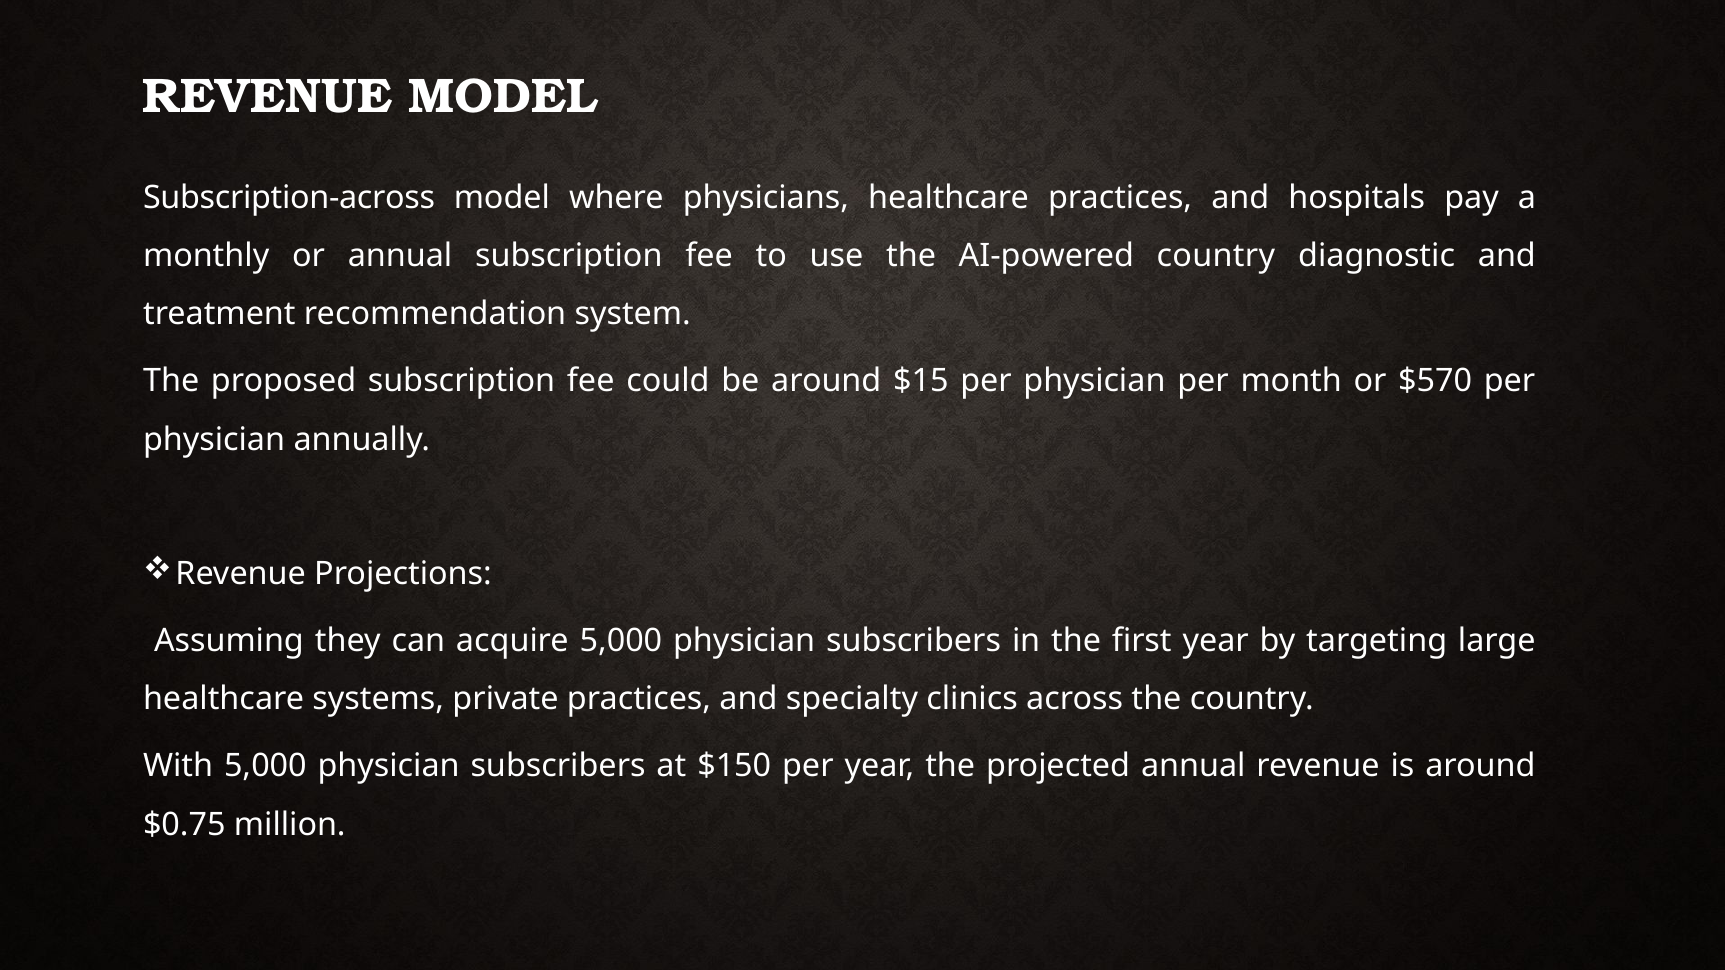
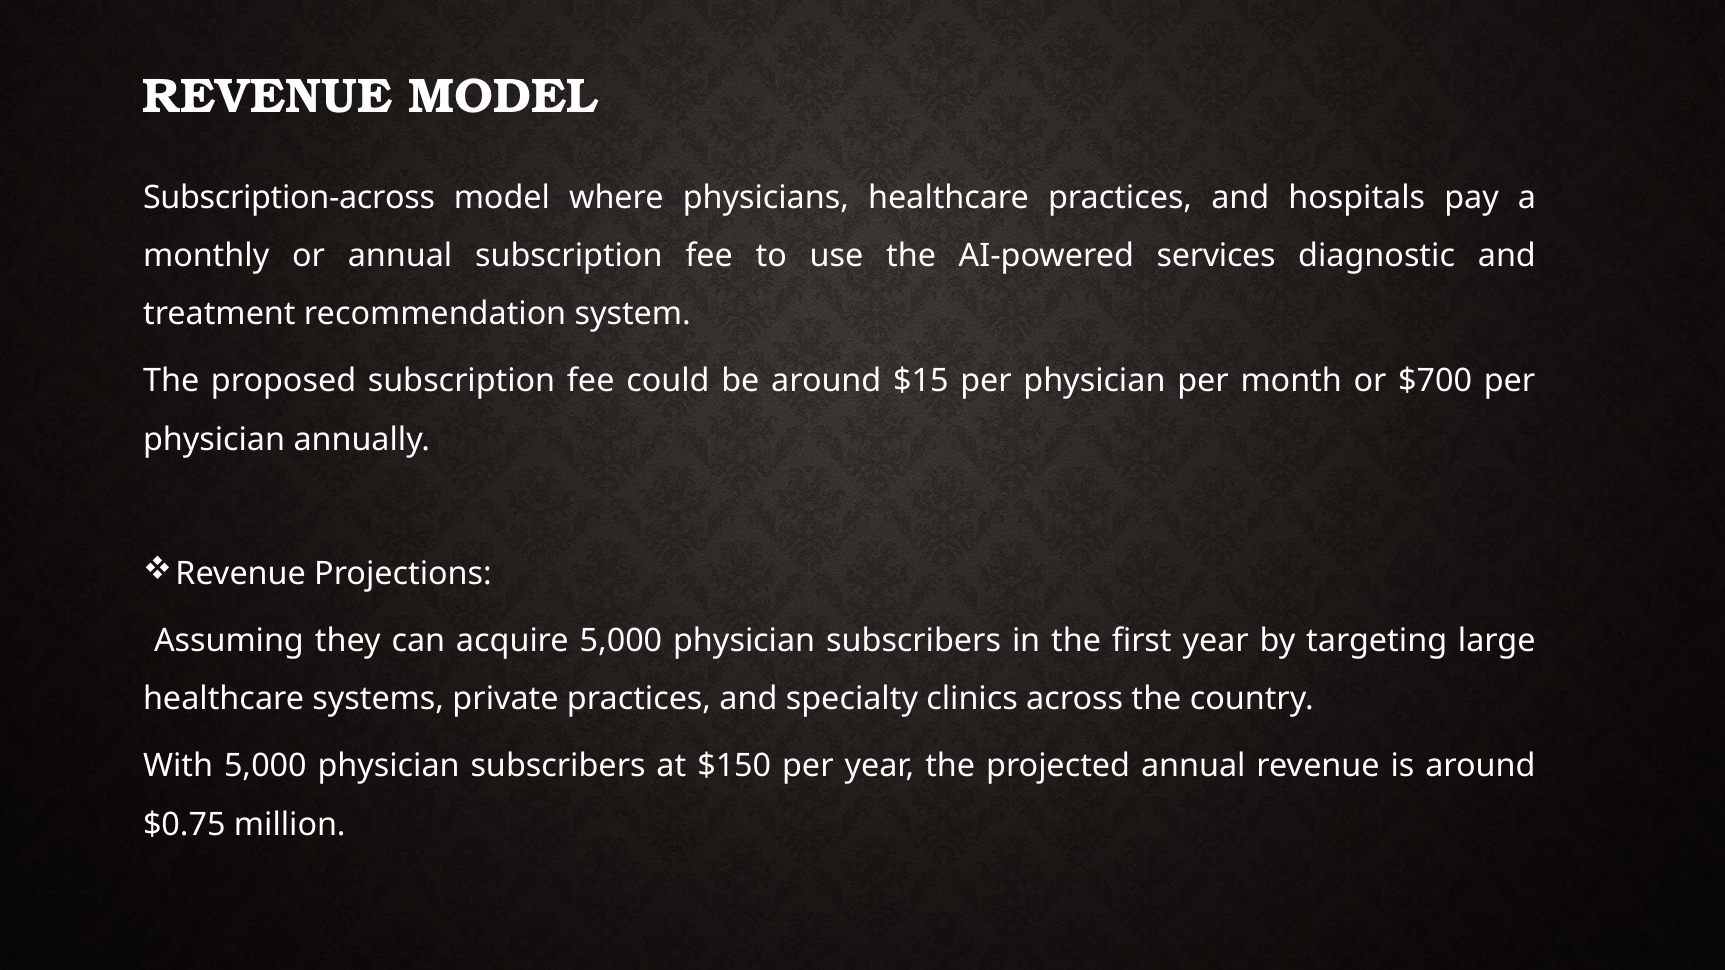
AI-powered country: country -> services (1216, 256)
$570: $570 -> $700 (1435, 381)
